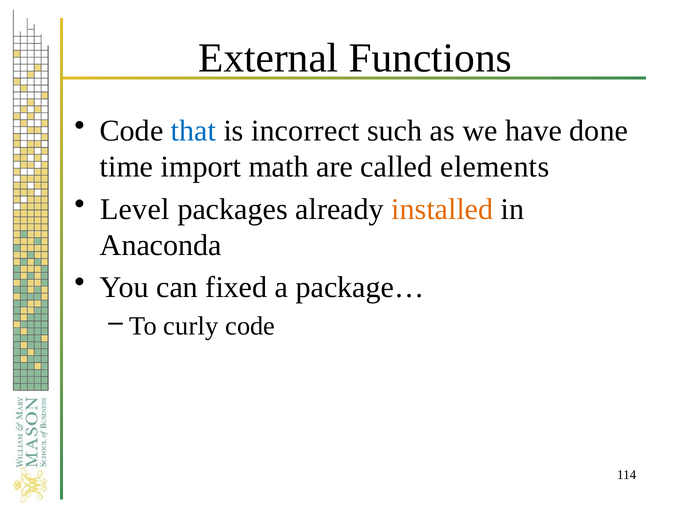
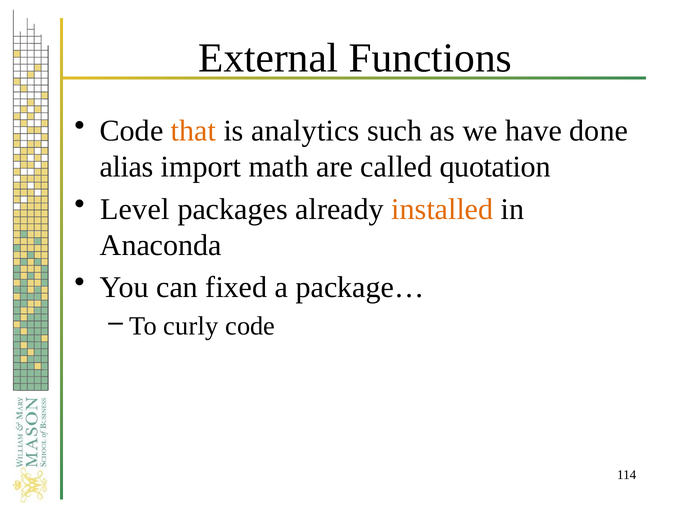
that colour: blue -> orange (193, 131)
incorrect: incorrect -> analytics (305, 131)
time: time -> alias (127, 167)
elements: elements -> quotation (495, 167)
